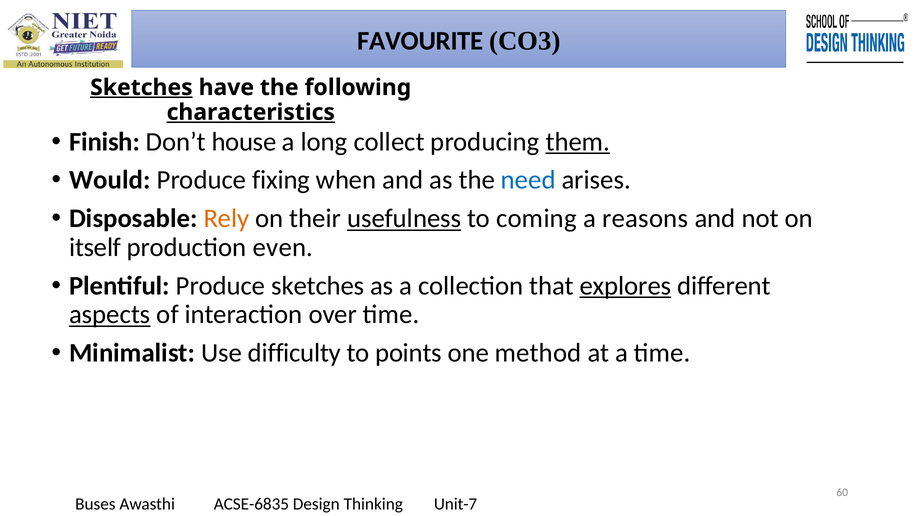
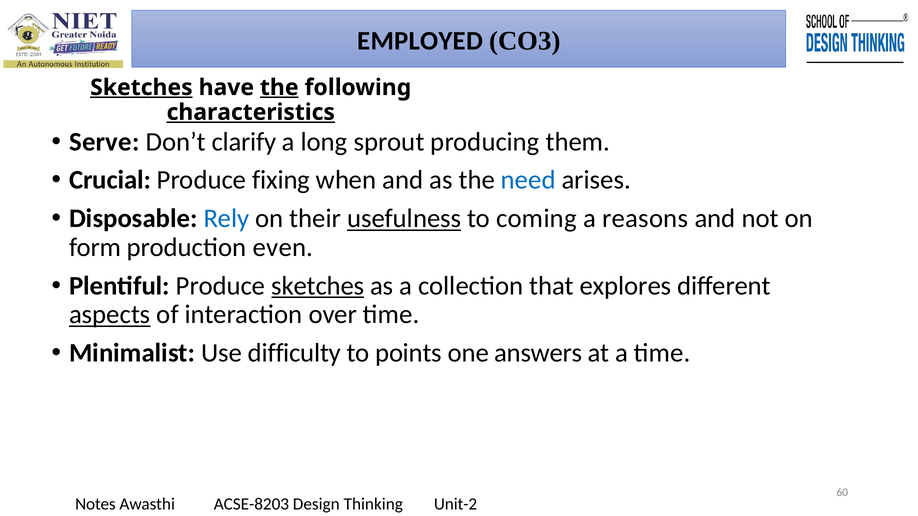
FAVOURITE: FAVOURITE -> EMPLOYED (420, 41)
the underline: none -> present (279, 88)
Finish: Finish -> Serve (104, 142)
house: house -> clarify (244, 142)
collect: collect -> sprout (389, 142)
them underline: present -> none (578, 142)
Would: Would -> Crucial (110, 180)
Rely colour: orange -> blue (226, 219)
itself: itself -> form (95, 248)
sketches underline: none -> present (318, 286)
explores underline: present -> none (625, 286)
method: method -> answers (538, 353)
Buses: Buses -> Notes (95, 504)
ACSE-6835: ACSE-6835 -> ACSE-8203 (251, 504)
Unit-7: Unit-7 -> Unit-2 (456, 504)
